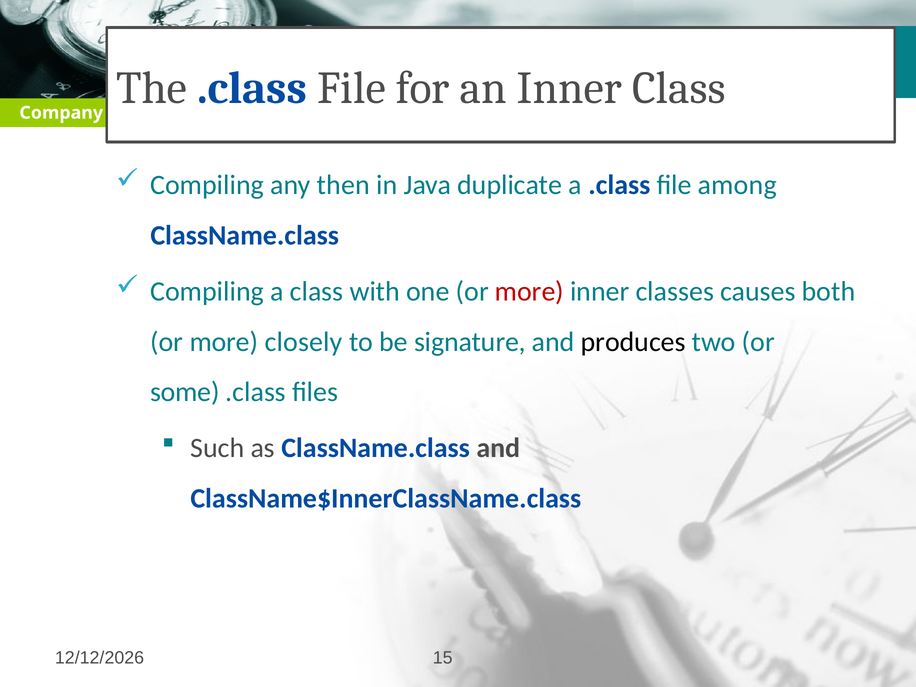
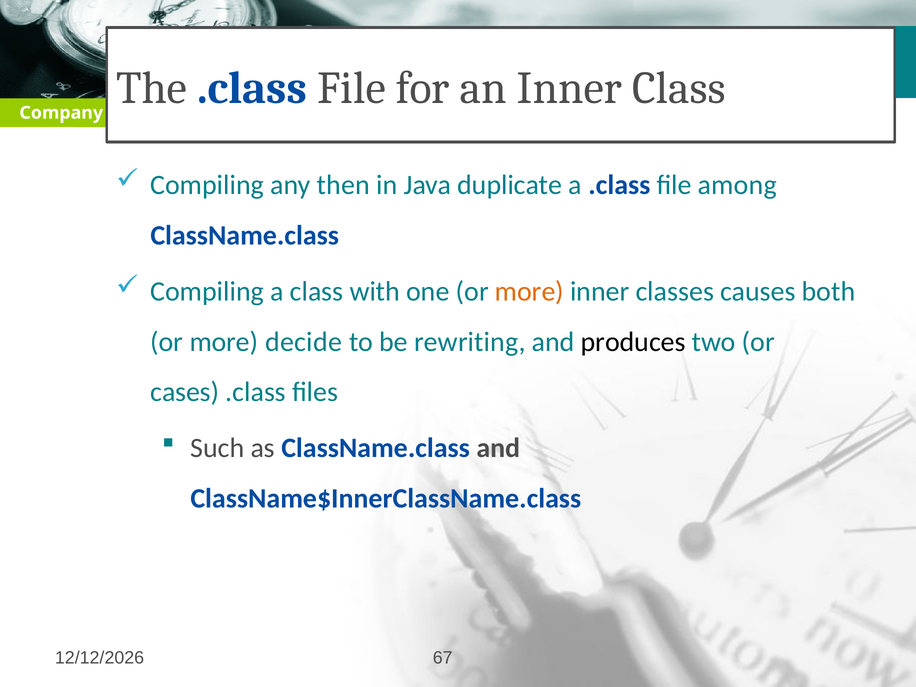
more colour: red -> orange (529, 291)
closely: closely -> decide (304, 342)
signature: signature -> rewriting (470, 342)
some: some -> cases (185, 392)
15: 15 -> 67 (443, 658)
